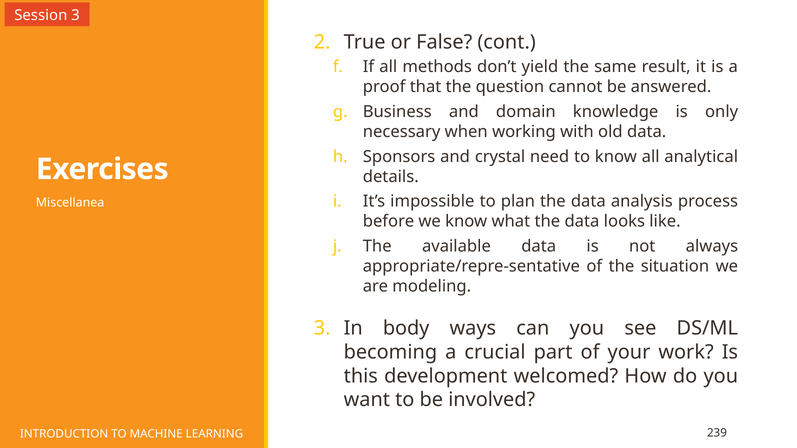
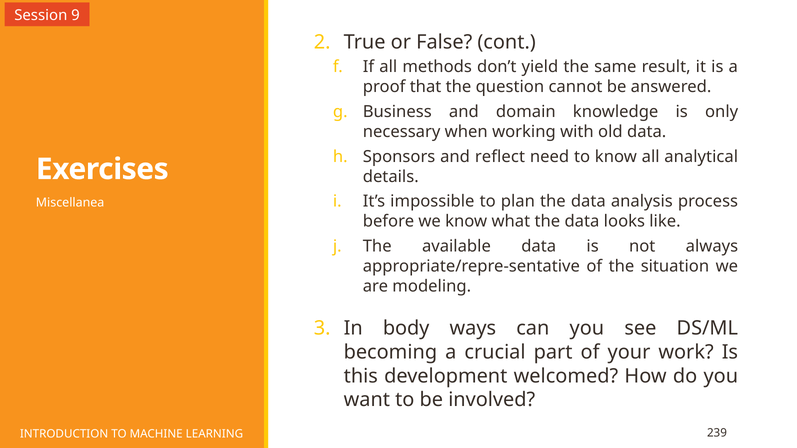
Session 3: 3 -> 9 (75, 15)
crystal: crystal -> reflect (500, 157)
